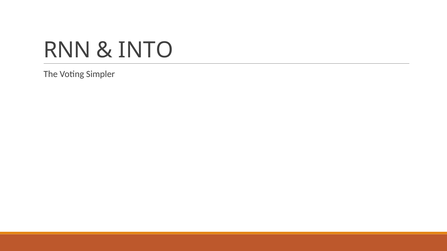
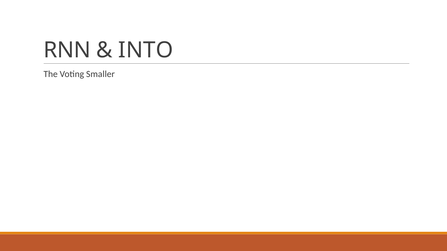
Simpler: Simpler -> Smaller (100, 74)
